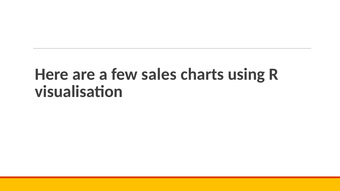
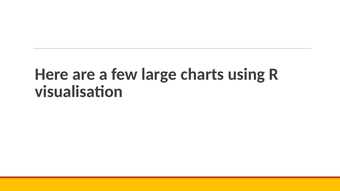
sales: sales -> large (159, 74)
